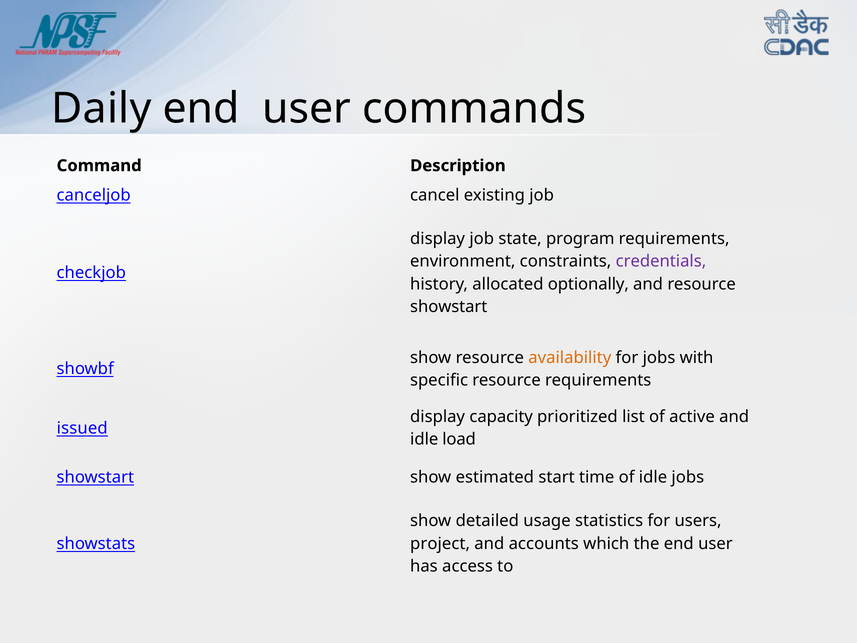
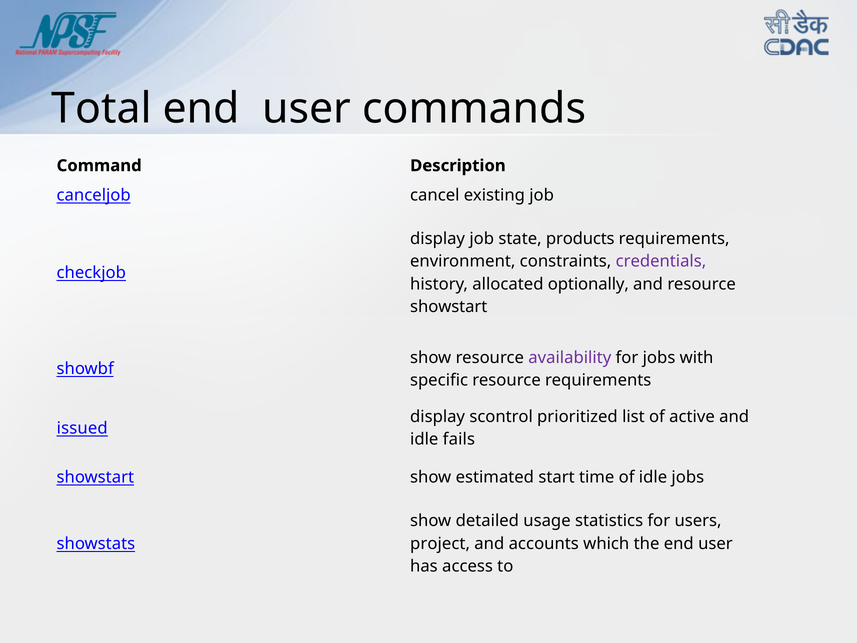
Daily: Daily -> Total (101, 109)
program: program -> products (580, 239)
availability colour: orange -> purple (570, 357)
capacity: capacity -> scontrol (501, 417)
load: load -> fails (459, 439)
